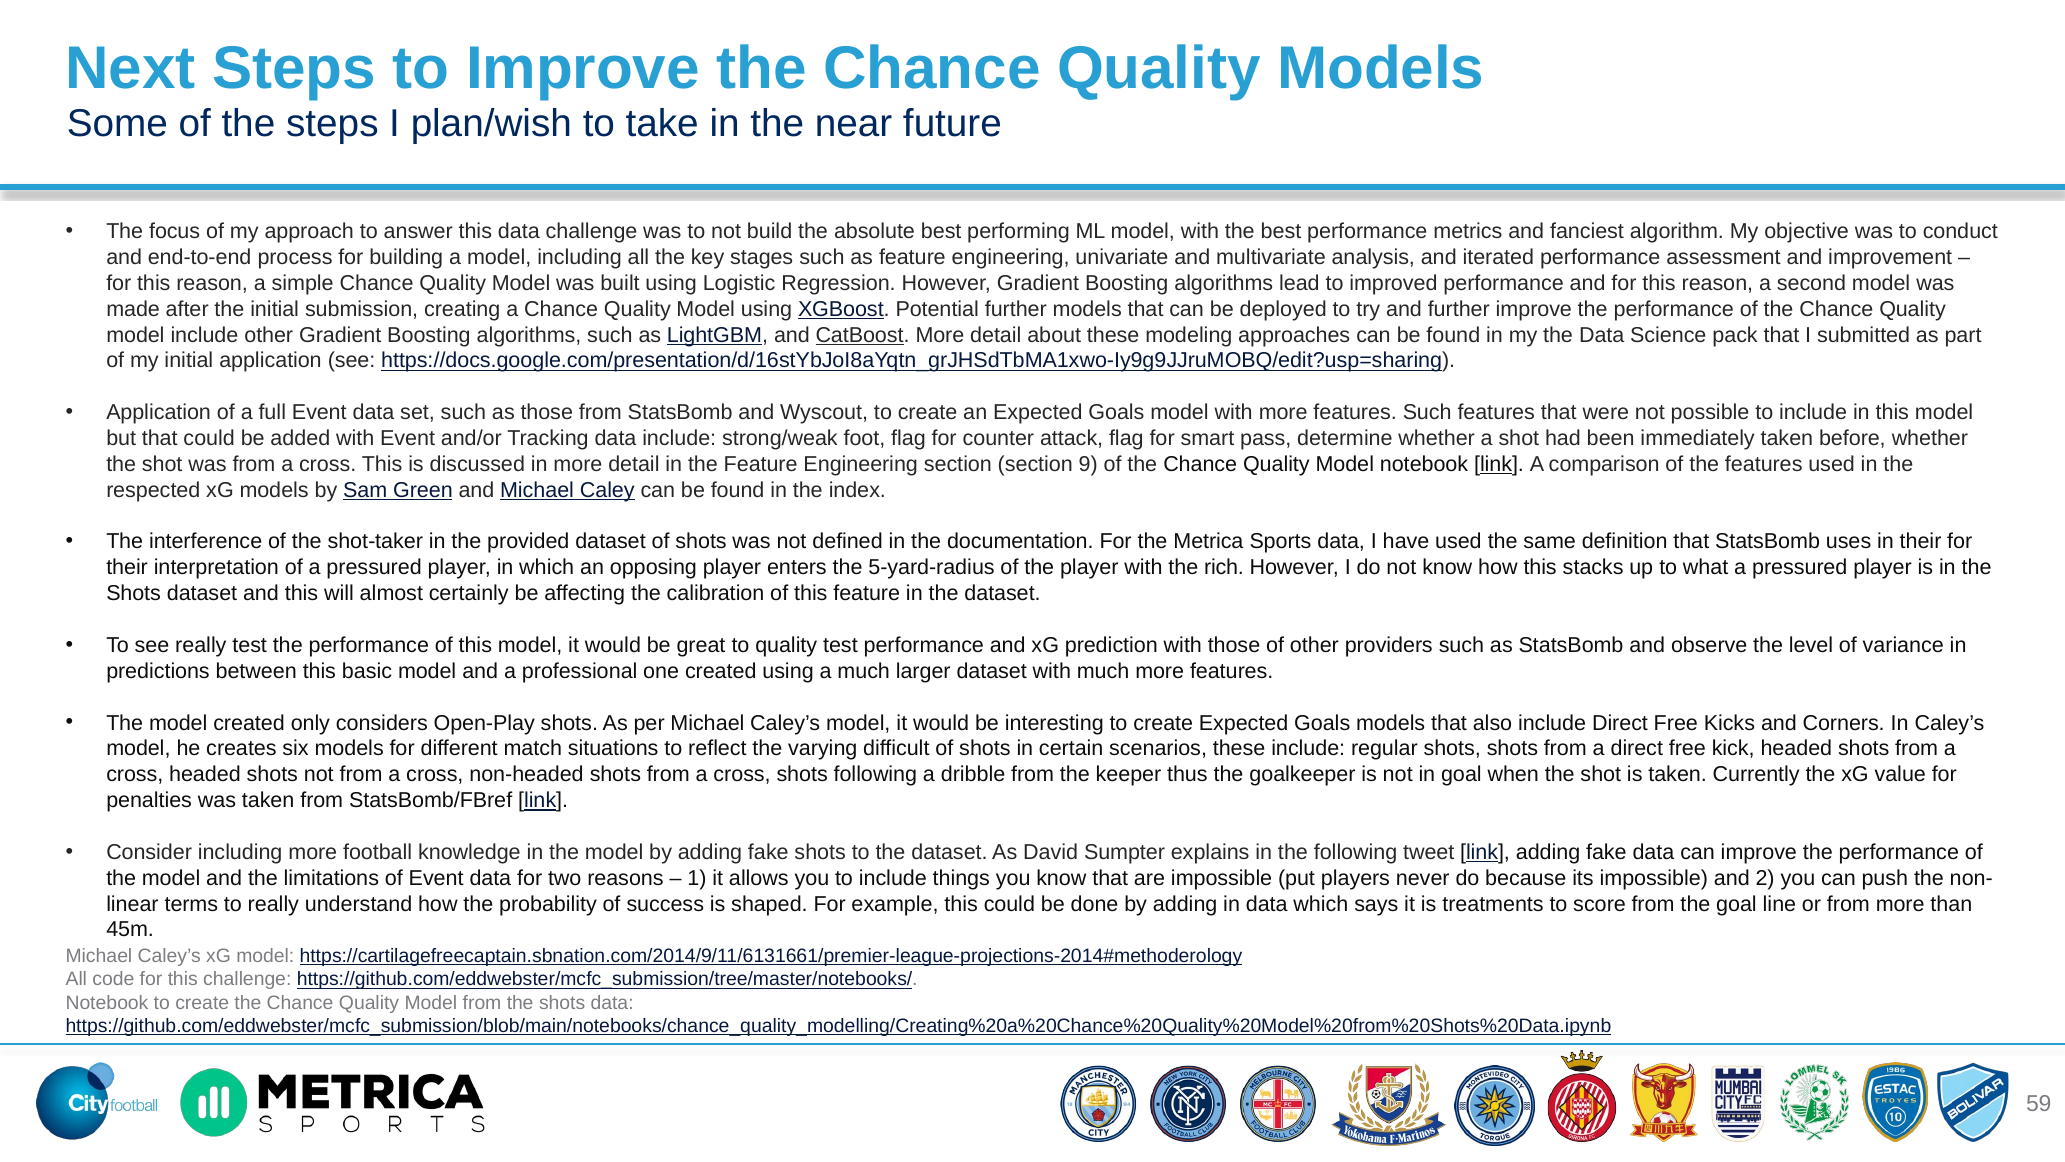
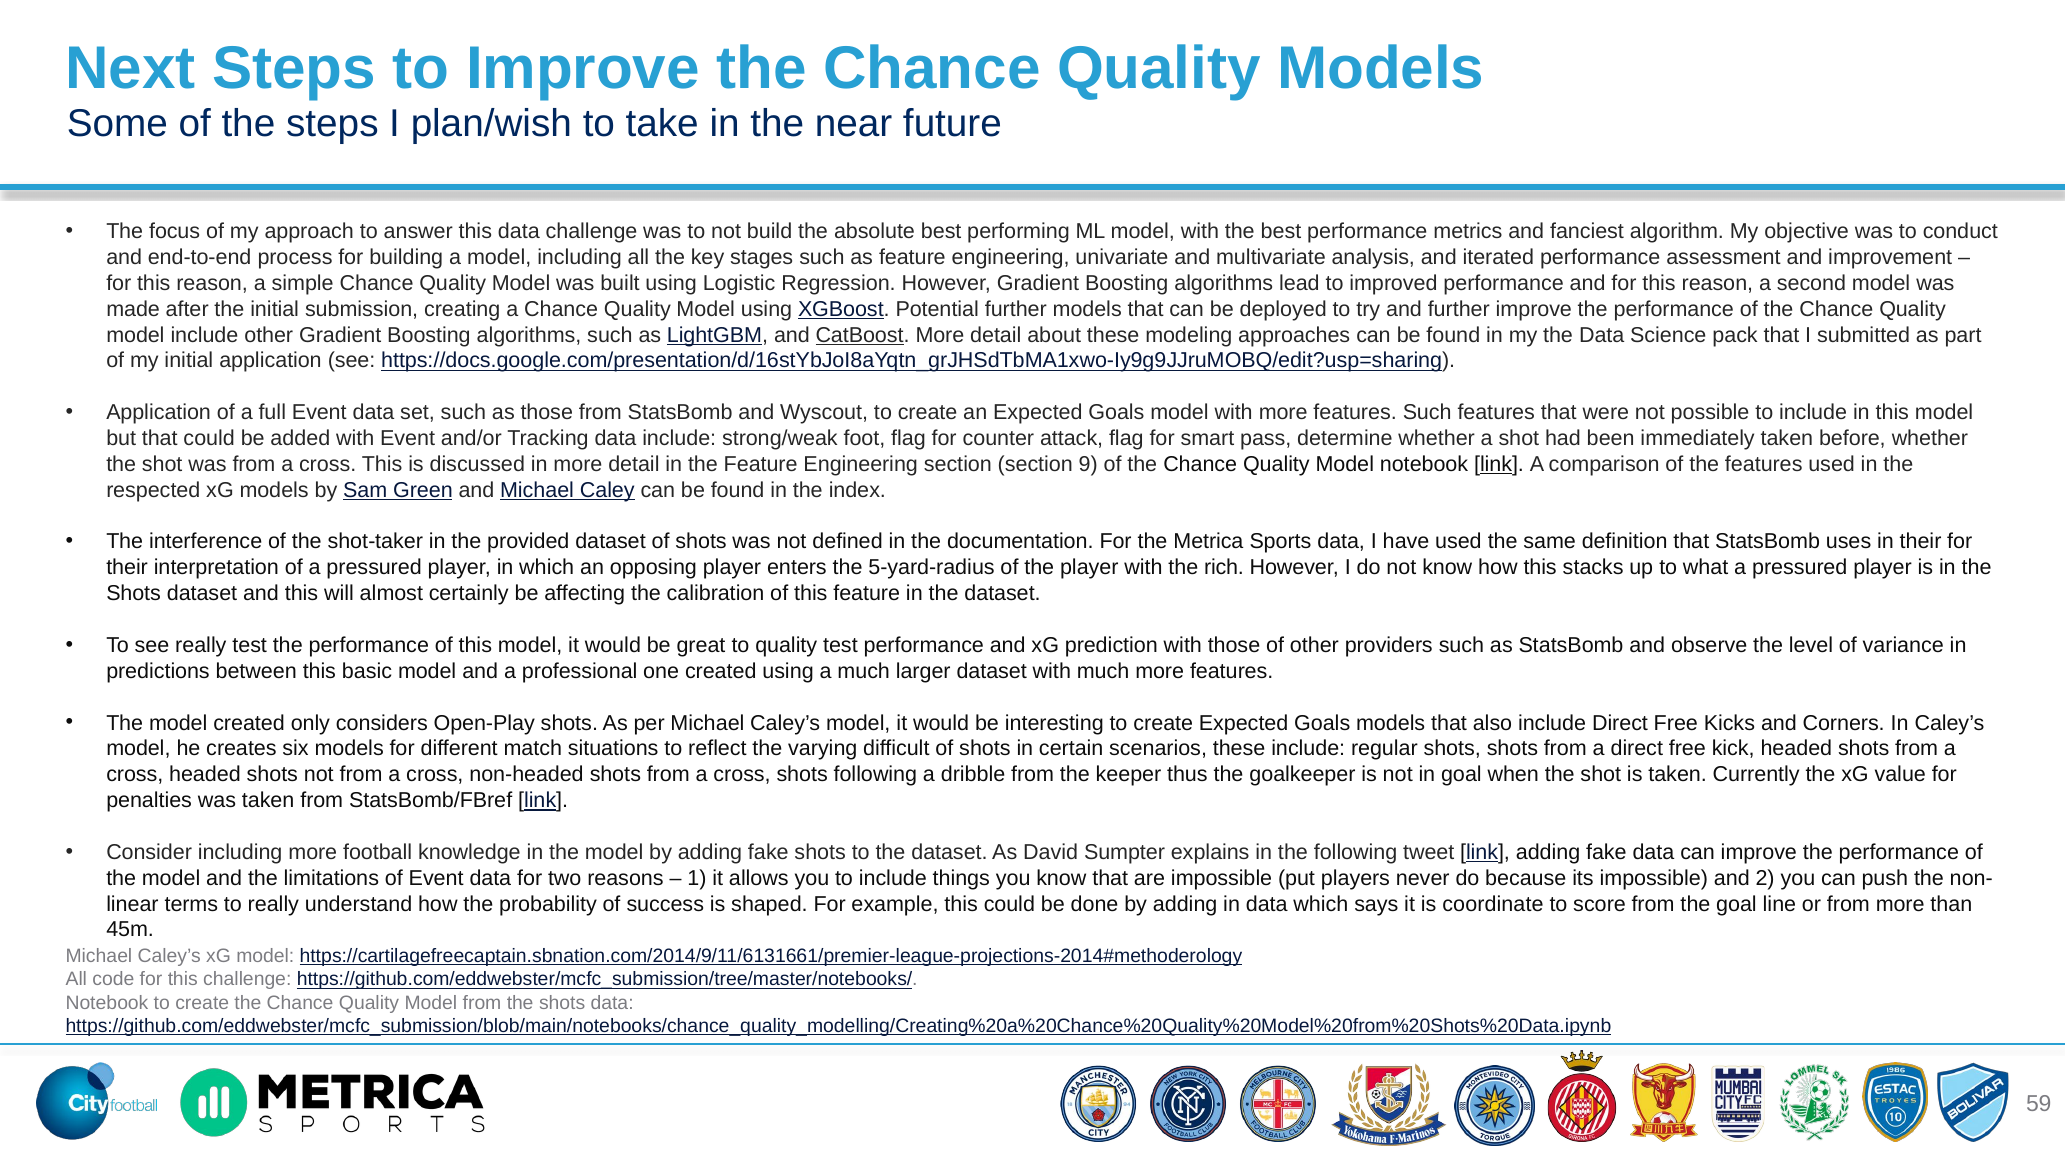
treatments: treatments -> coordinate (1493, 904)
